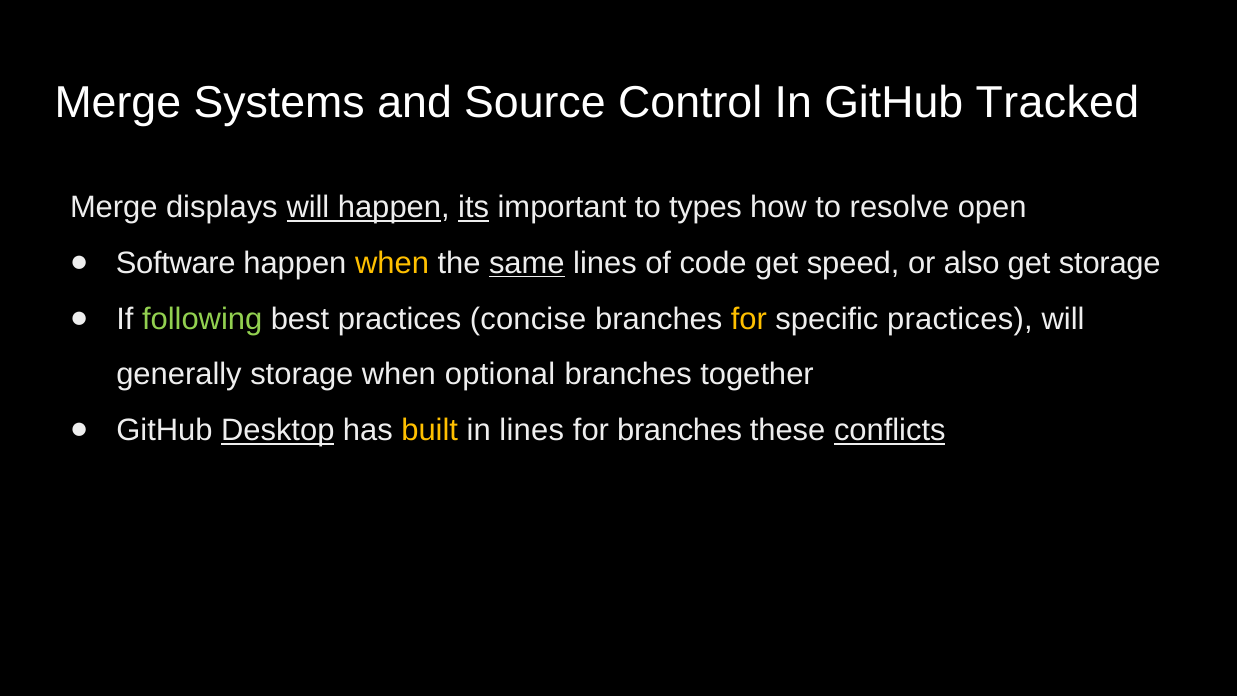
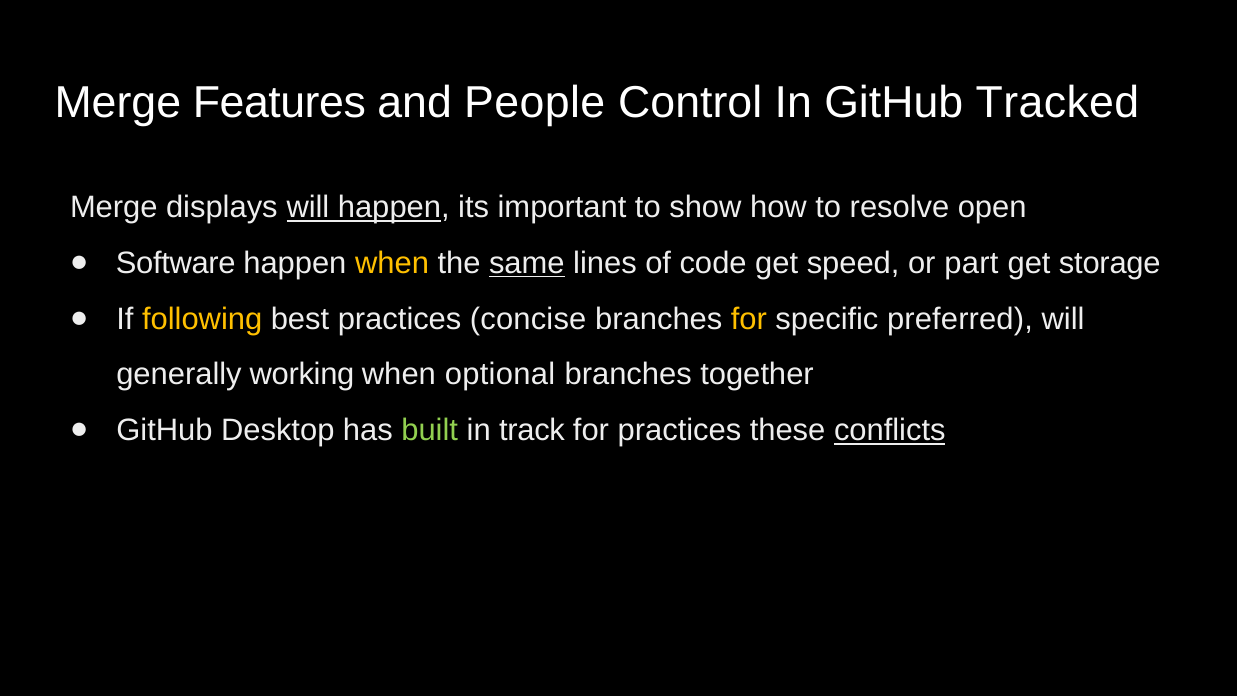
Systems: Systems -> Features (279, 102)
Source: Source -> People (535, 102)
its underline: present -> none (474, 208)
types: types -> show (705, 208)
also: also -> part (971, 263)
following colour: light green -> yellow (202, 319)
specific practices: practices -> preferred (960, 319)
generally storage: storage -> working (302, 375)
Desktop underline: present -> none (278, 430)
built colour: yellow -> light green (430, 430)
in lines: lines -> track (532, 430)
for branches: branches -> practices (679, 430)
